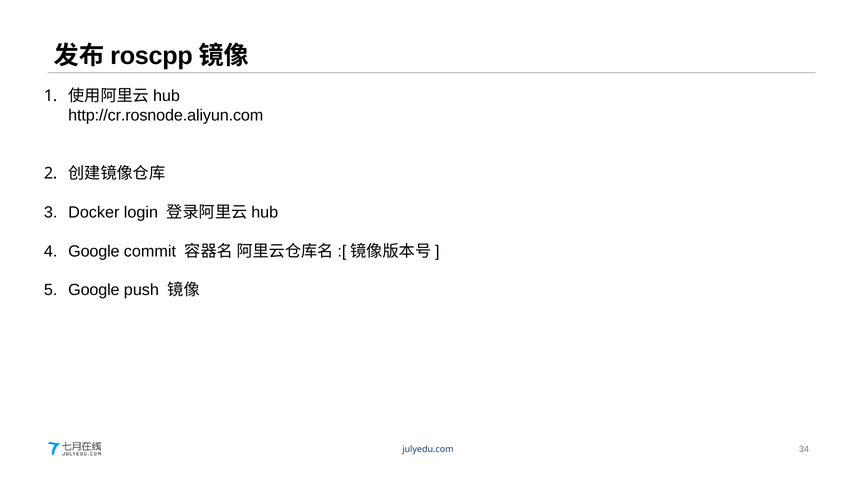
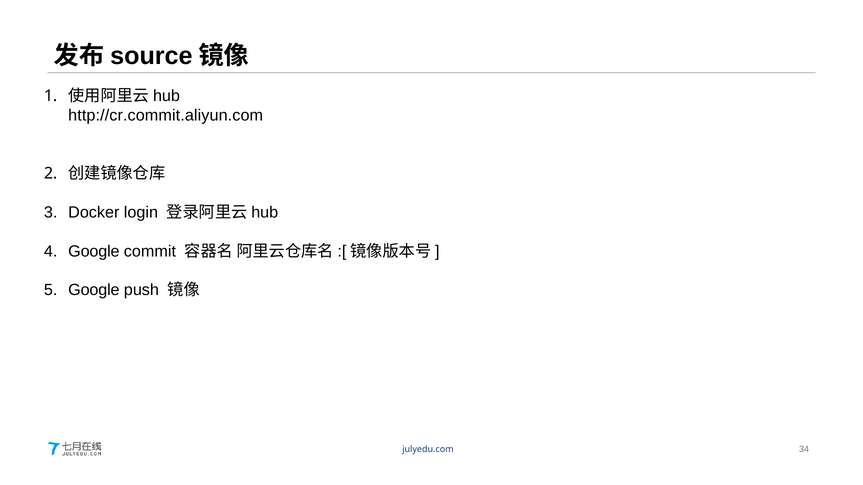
roscpp: roscpp -> source (151, 56)
http://cr.rosnode.aliyun.com: http://cr.rosnode.aliyun.com -> http://cr.commit.aliyun.com (166, 115)
